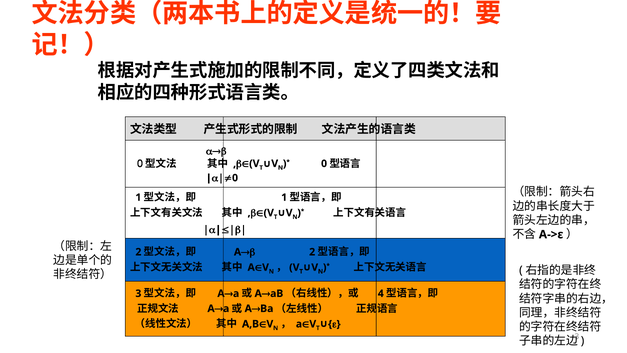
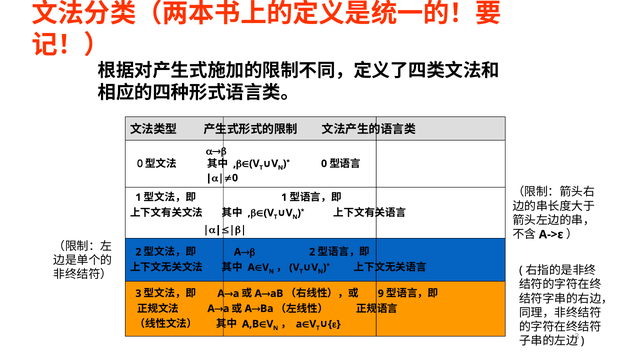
4: 4 -> 9 (381, 293)
